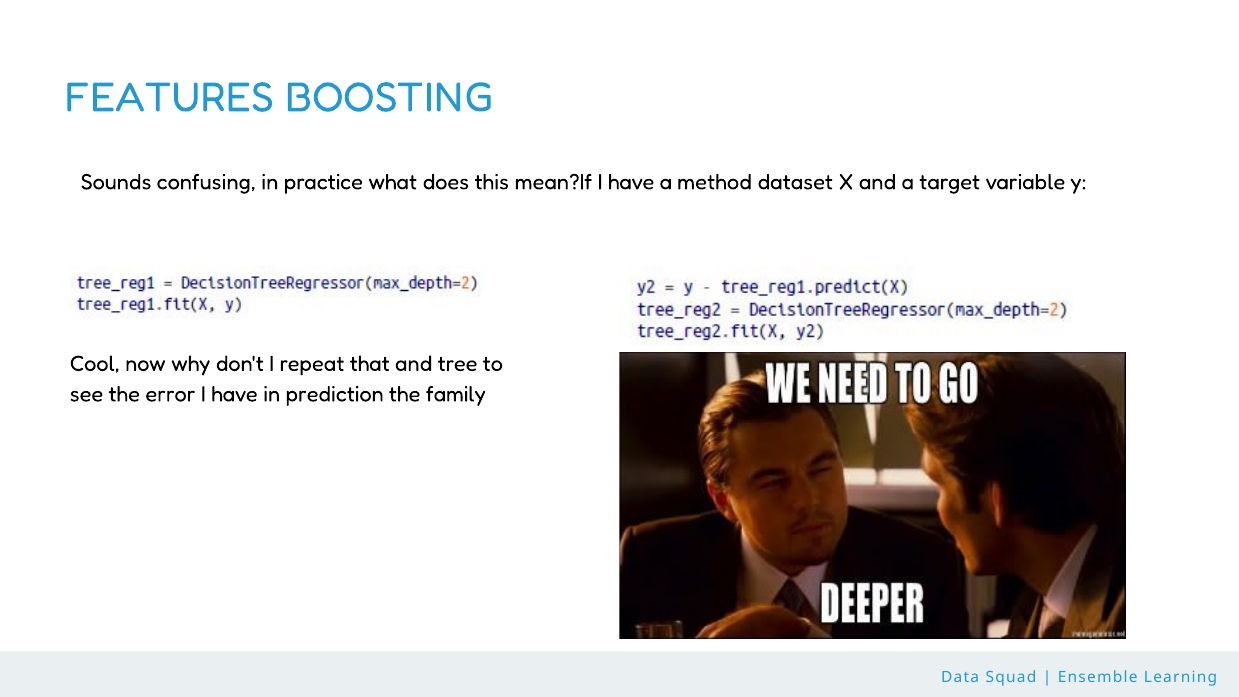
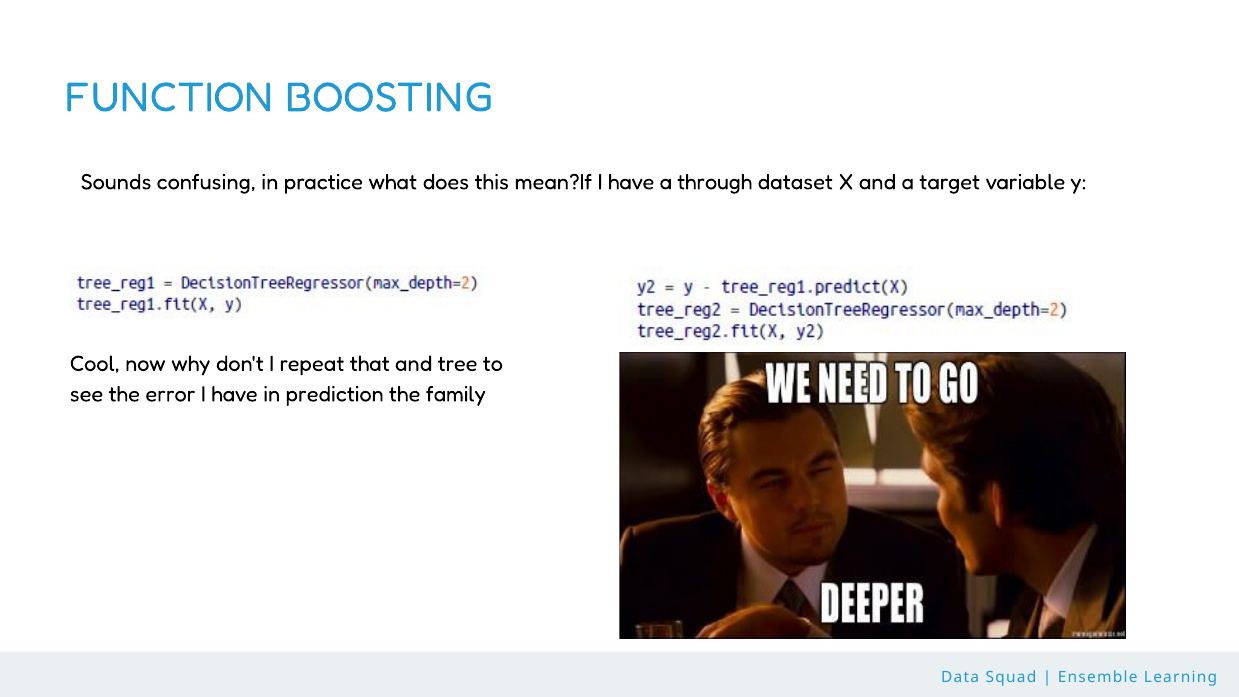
FEATURES: FEATURES -> FUNCTION (169, 97)
method: method -> through (715, 182)
